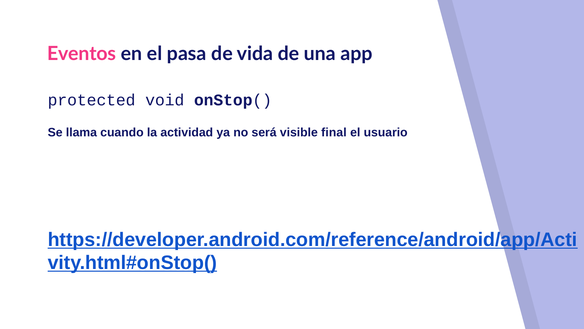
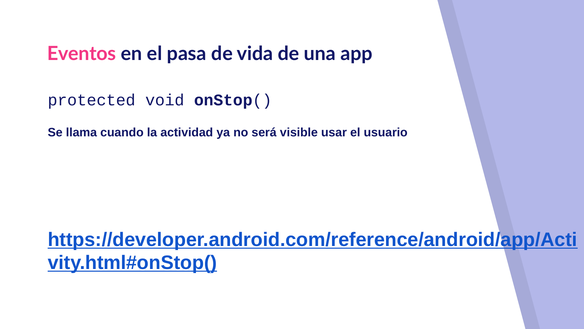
final: final -> usar (334, 132)
